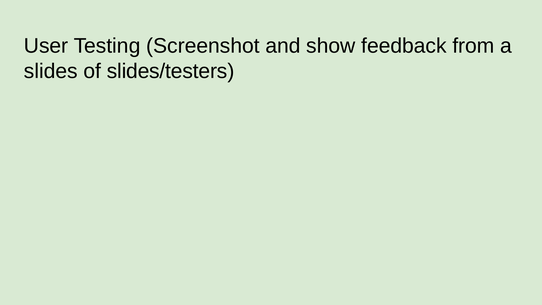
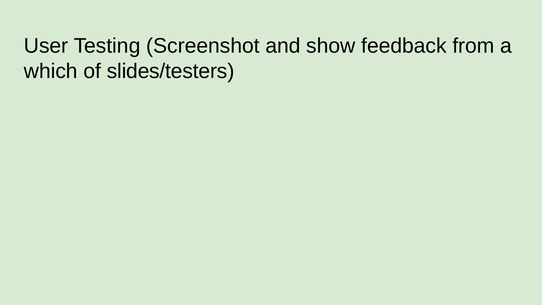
slides: slides -> which (51, 71)
